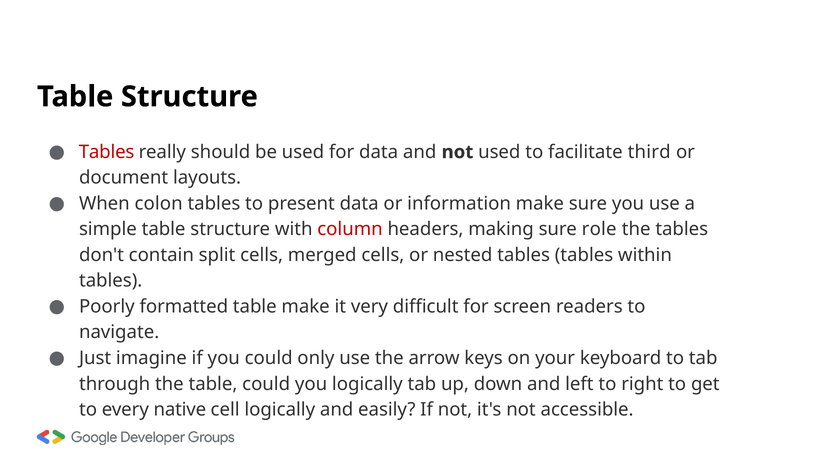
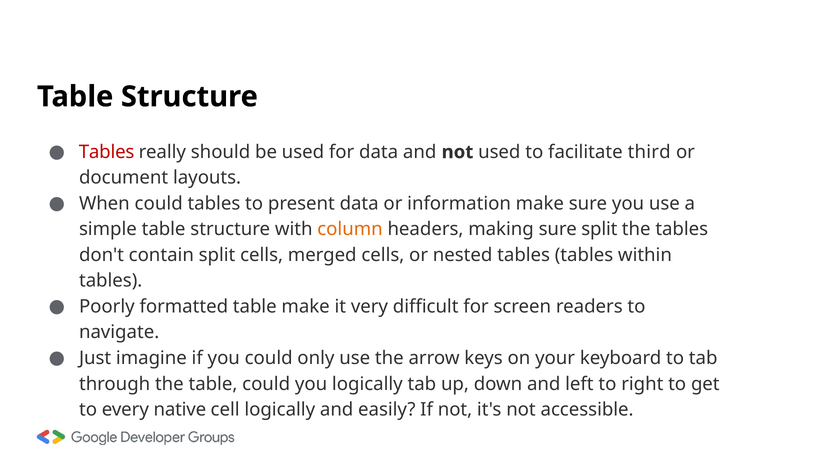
When colon: colon -> could (159, 203)
column colour: red -> orange (350, 229)
sure role: role -> split (599, 229)
